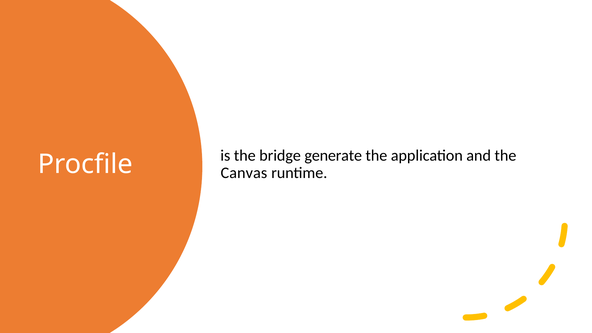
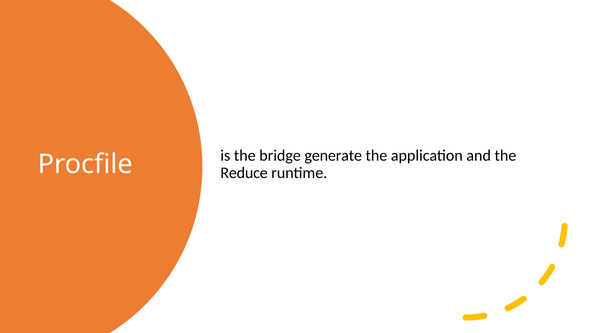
Canvas: Canvas -> Reduce (244, 173)
